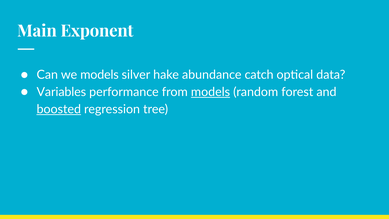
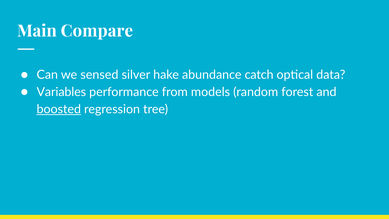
Exponent: Exponent -> Compare (97, 31)
we models: models -> sensed (99, 75)
models underline: present -> none (210, 92)
